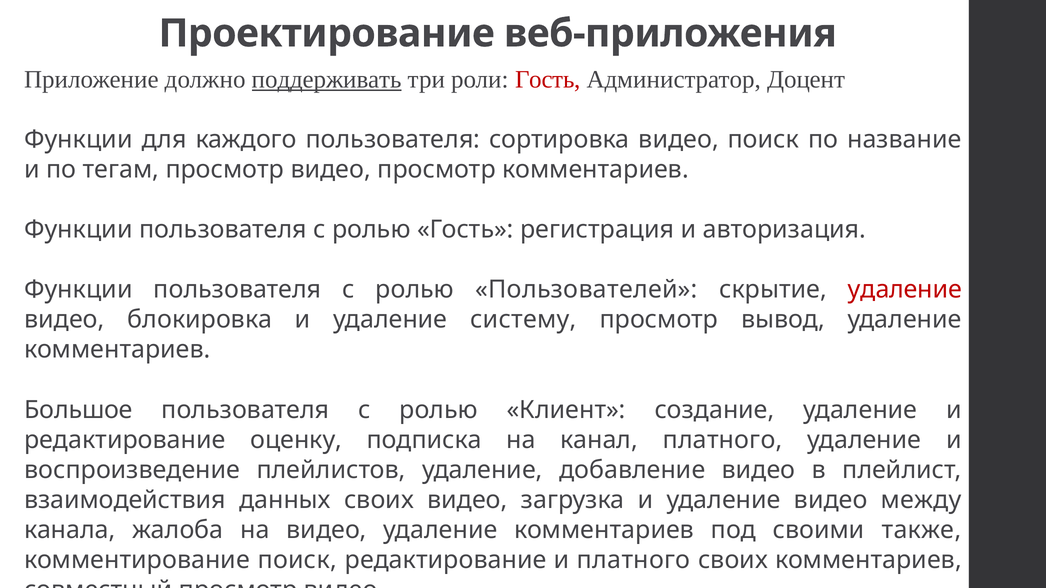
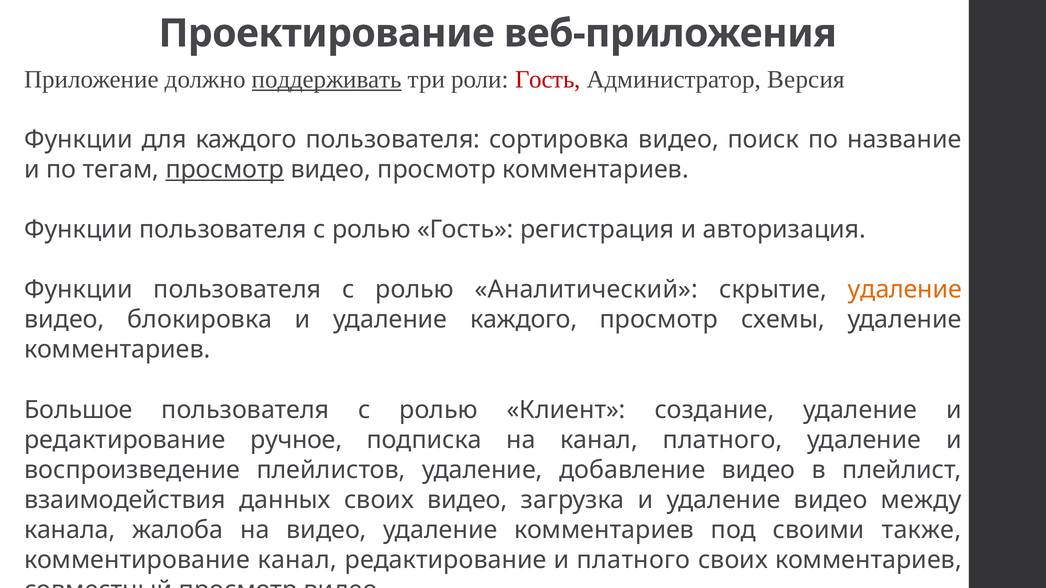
Доцент: Доцент -> Версия (806, 79)
просмотр underline: none -> present (225, 170)
Пользователей: Пользователей -> Аналитический (587, 290)
удаление colour: red -> orange (905, 290)
удаление систему: систему -> каждого (524, 320)
вывод: вывод -> схемы (783, 320)
оценку: оценку -> ручное (296, 440)
комментирование поиск: поиск -> канал (297, 560)
